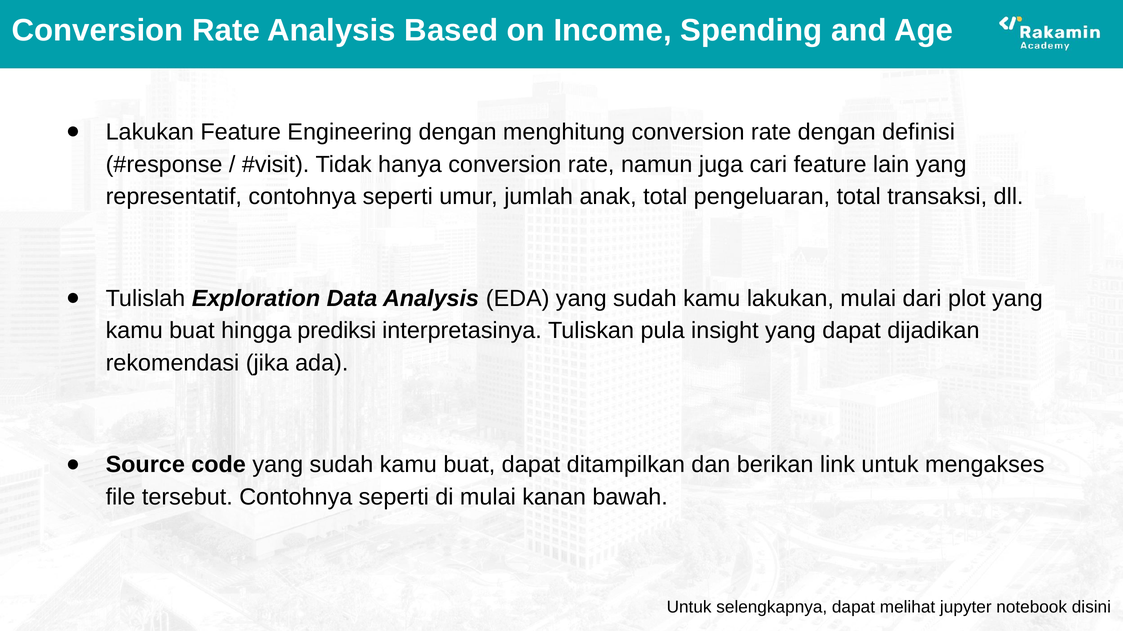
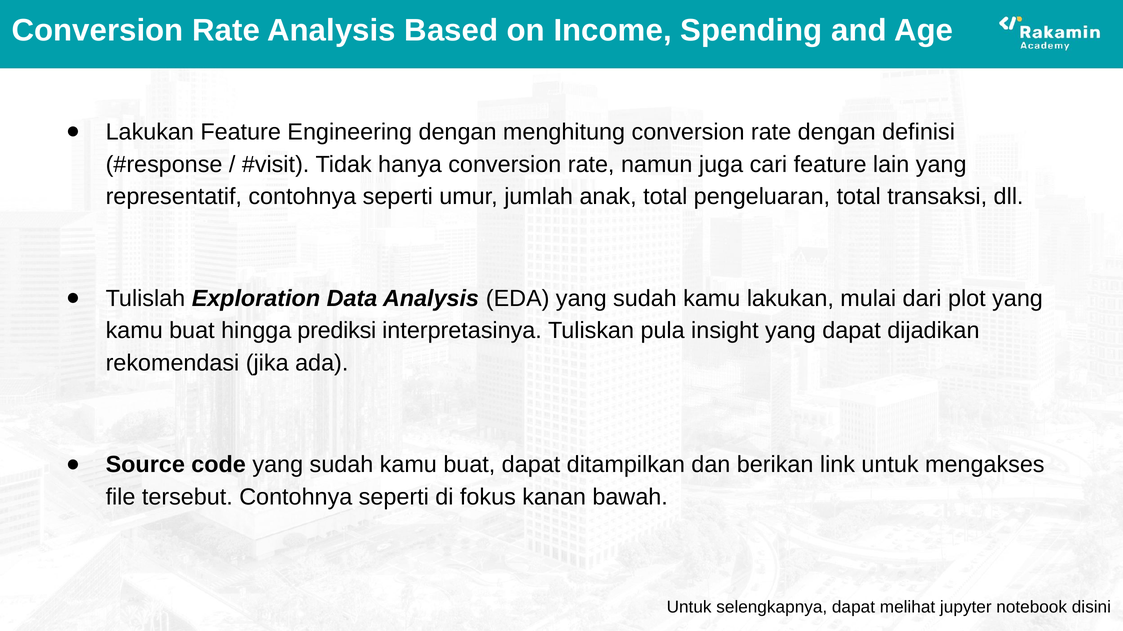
di mulai: mulai -> fokus (488, 498)
